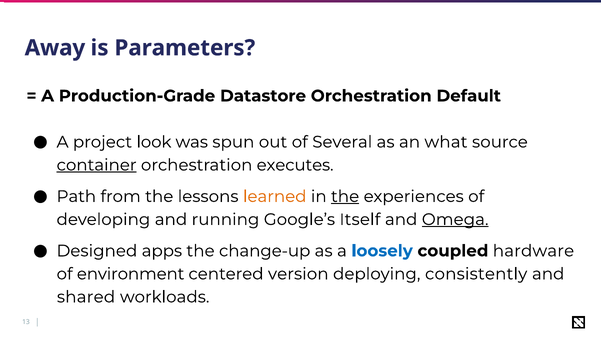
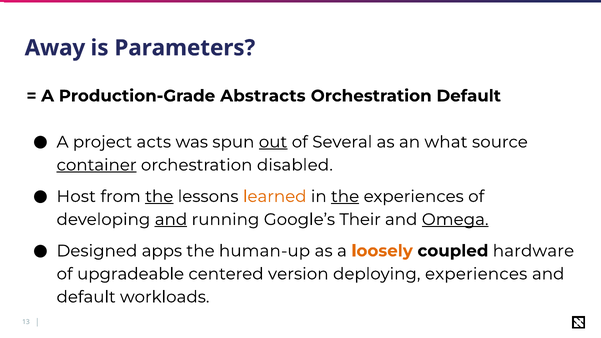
Datastore: Datastore -> Abstracts (263, 96)
look: look -> acts (154, 142)
out underline: none -> present (273, 142)
executes: executes -> disabled (295, 165)
Path: Path -> Host (76, 196)
the underline: none -> present (159, 196)
and underline: none -> present (171, 220)
Itself: Itself -> Their (360, 220)
change-up: change-up -> human-up (265, 251)
loosely colour: blue -> orange (382, 251)
environment: environment -> upgradeable (131, 274)
deploying consistently: consistently -> experiences (476, 274)
shared: shared -> default (86, 297)
